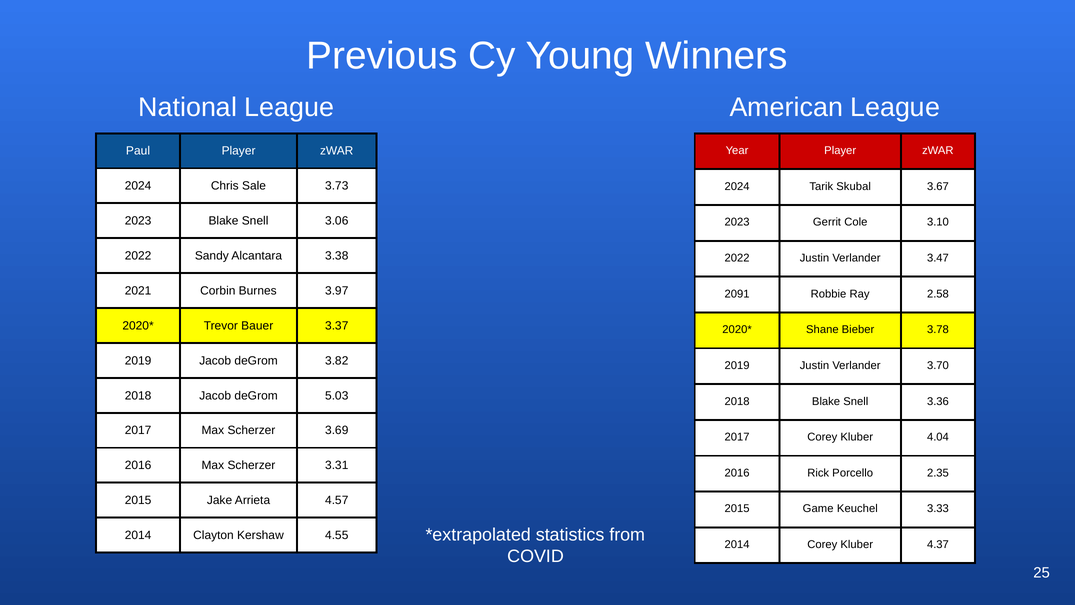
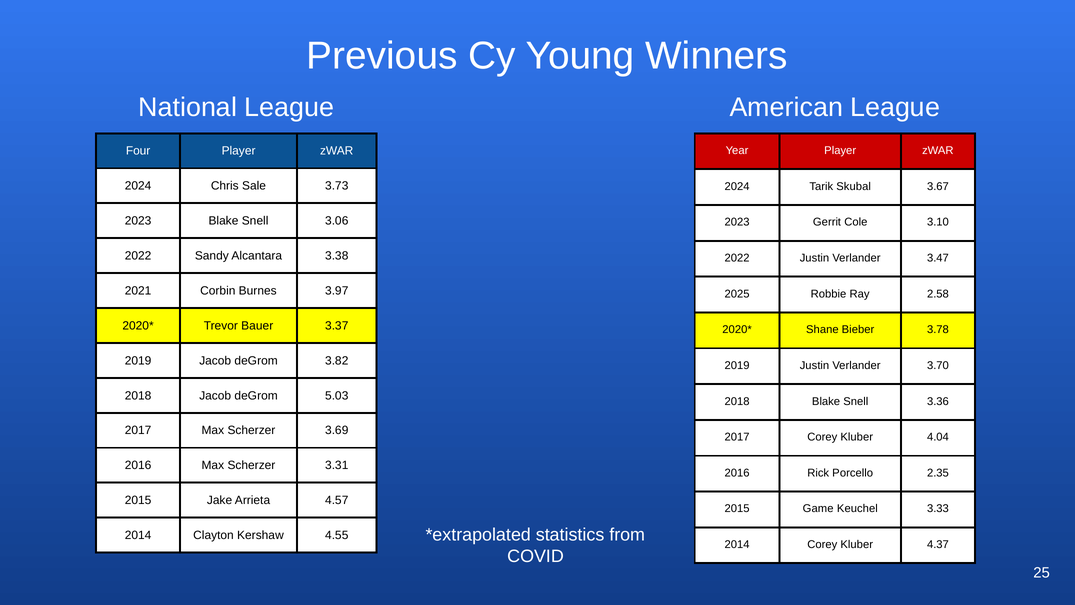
Paul: Paul -> Four (138, 151)
2091: 2091 -> 2025 (737, 294)
